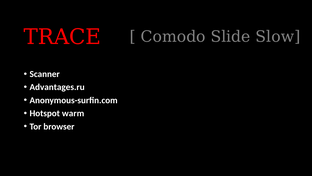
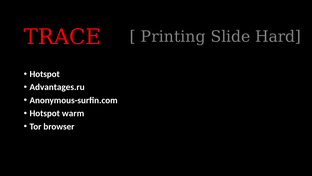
Comodo: Comodo -> Printing (173, 37)
Slow: Slow -> Hard (278, 37)
Scanner: Scanner -> Hotspot (45, 74)
